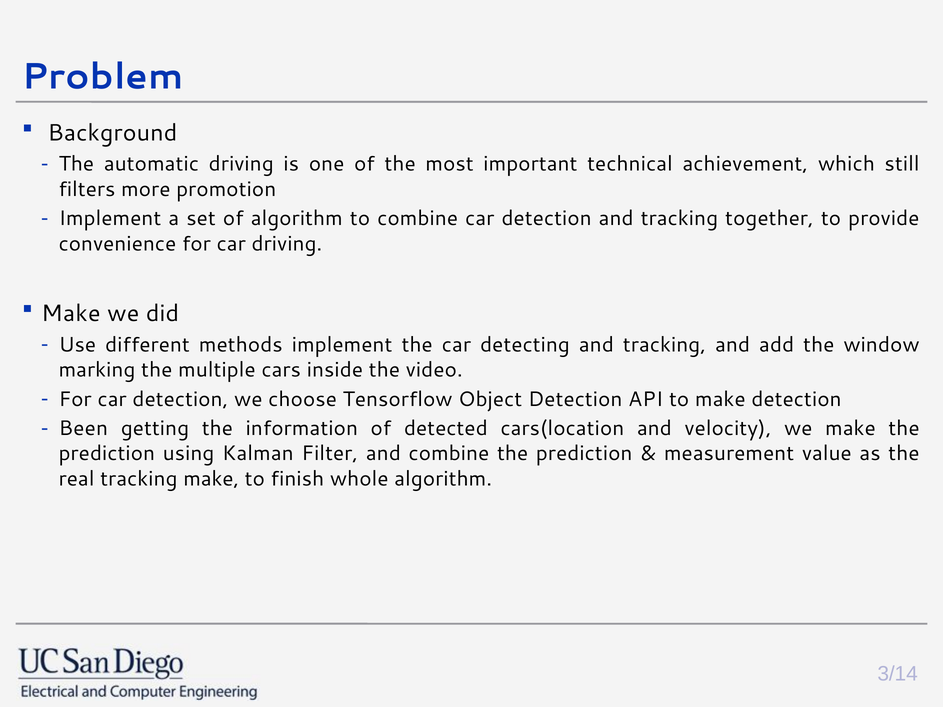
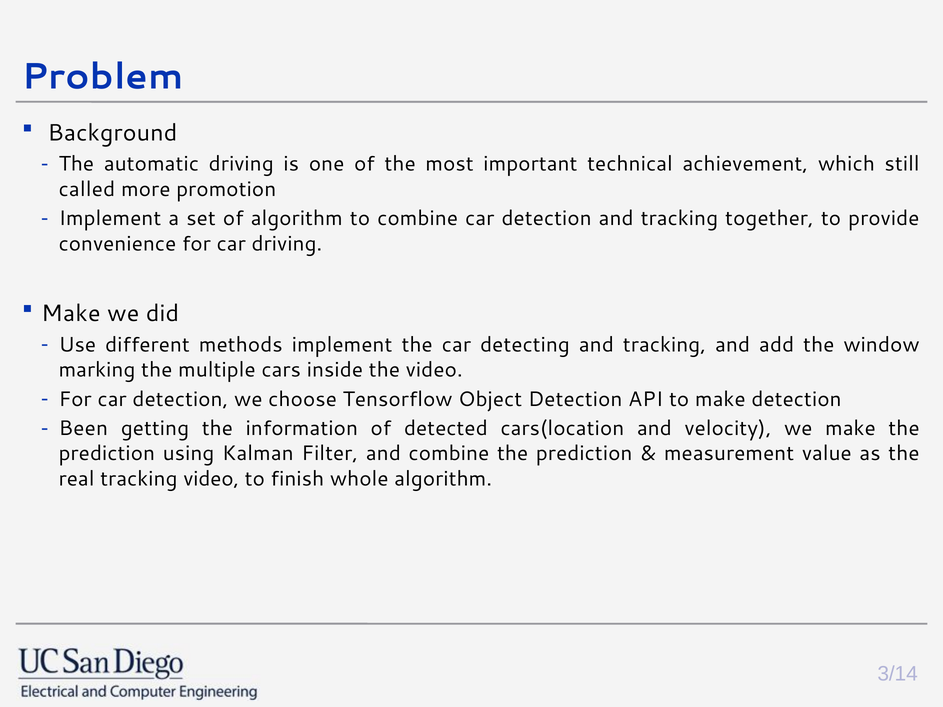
filters: filters -> called (87, 189)
tracking make: make -> video (211, 479)
